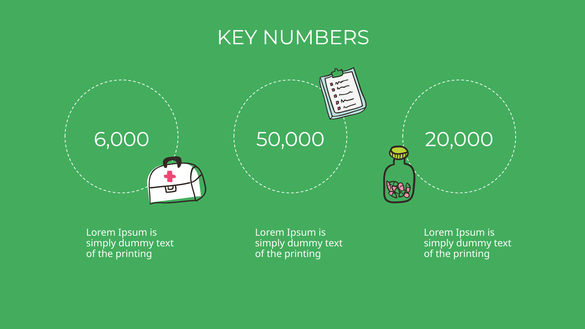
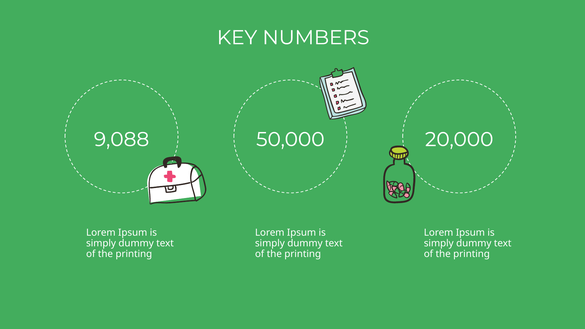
6,000: 6,000 -> 9,088 (122, 139)
